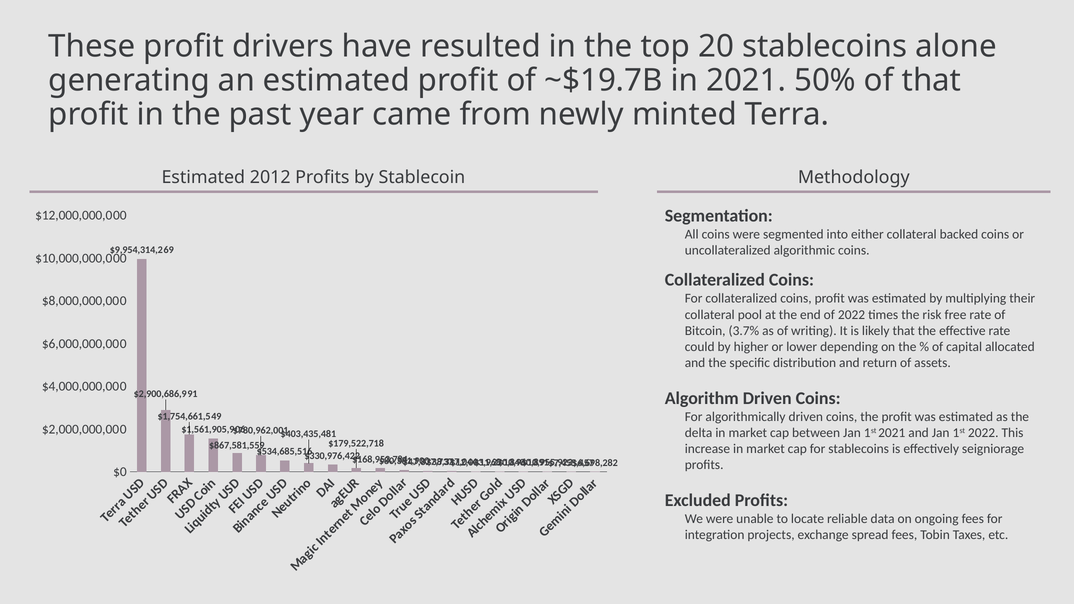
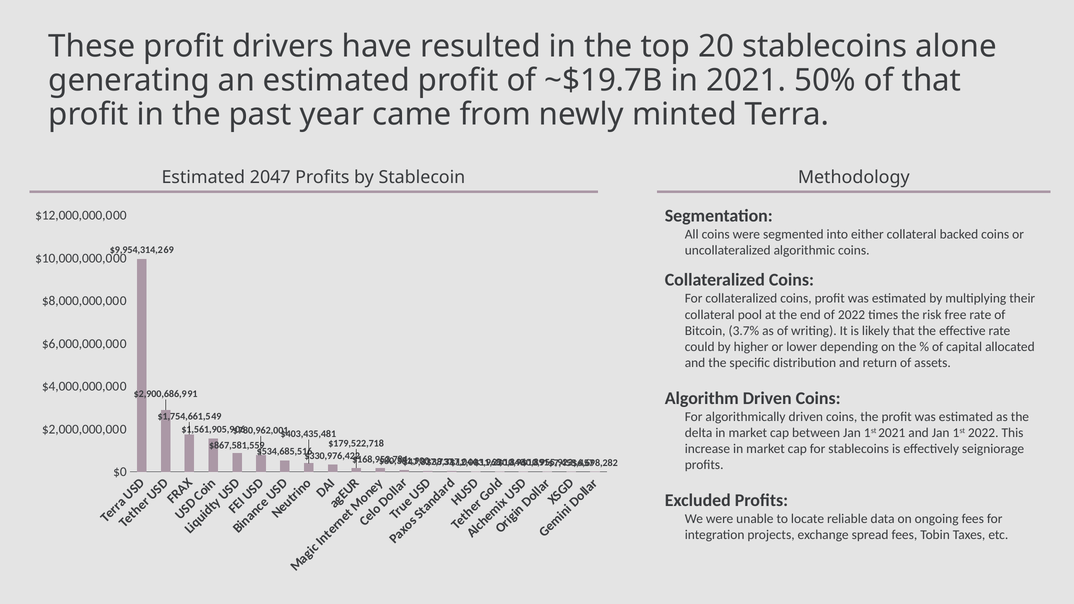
2012: 2012 -> 2047 (270, 178)
